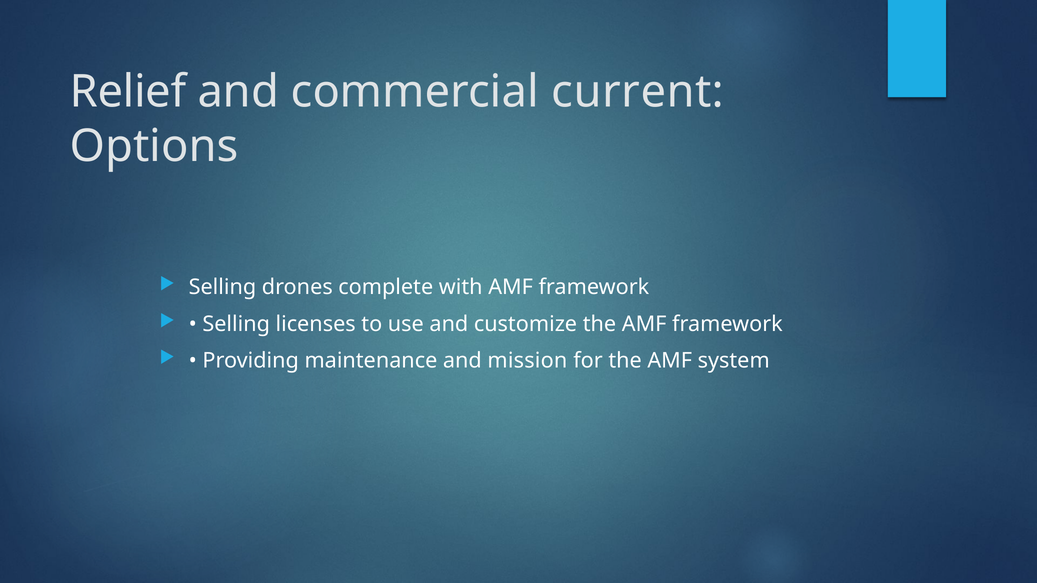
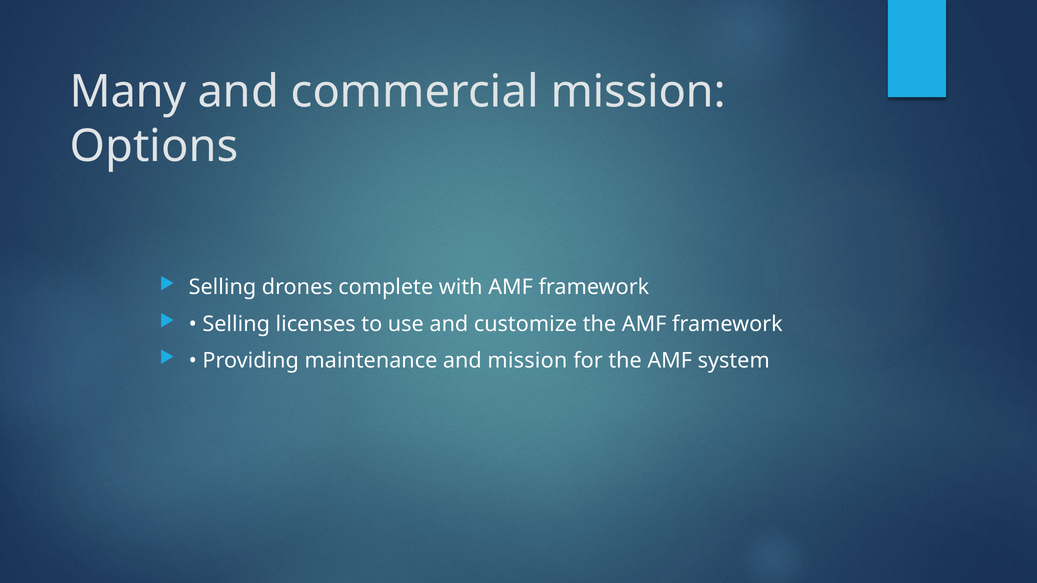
Relief: Relief -> Many (128, 92)
commercial current: current -> mission (638, 92)
